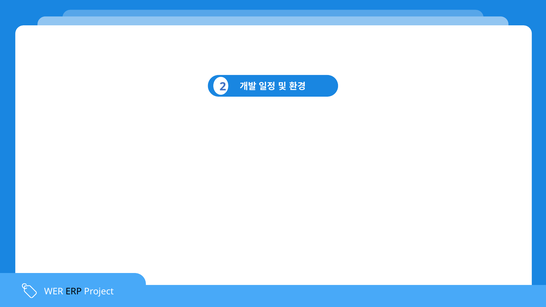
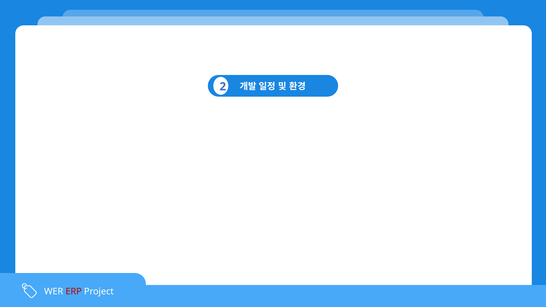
ERP colour: black -> red (74, 292)
